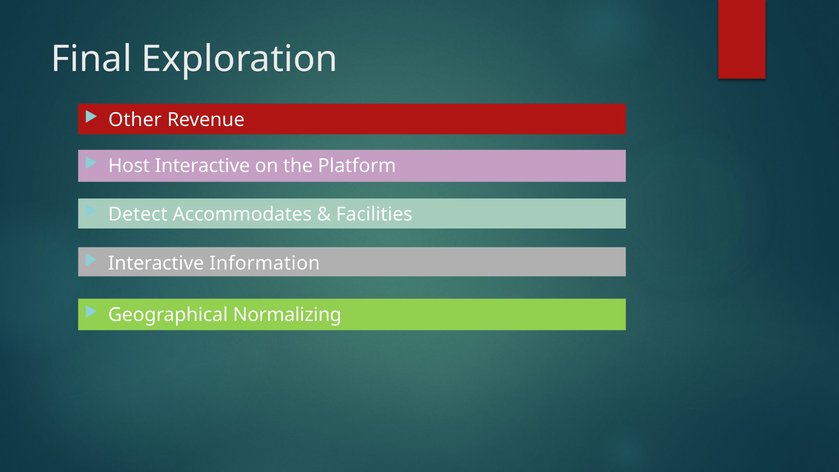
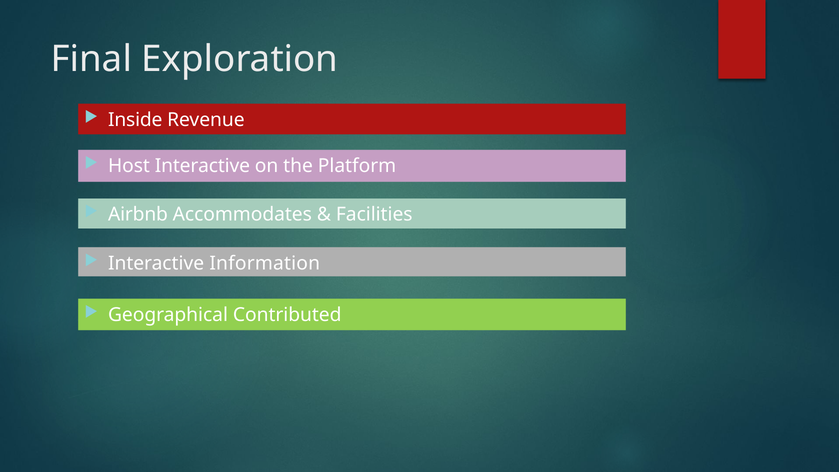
Other: Other -> Inside (135, 120)
Detect: Detect -> Airbnb (138, 215)
Normalizing: Normalizing -> Contributed (287, 315)
